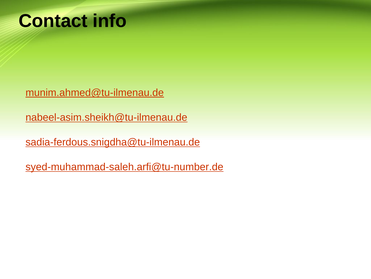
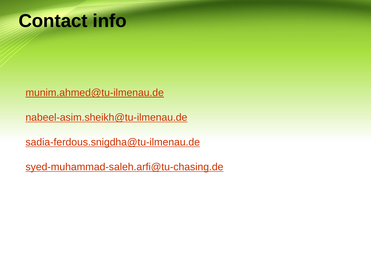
syed-muhammad-saleh.arfi@tu-number.de: syed-muhammad-saleh.arfi@tu-number.de -> syed-muhammad-saleh.arfi@tu-chasing.de (124, 167)
